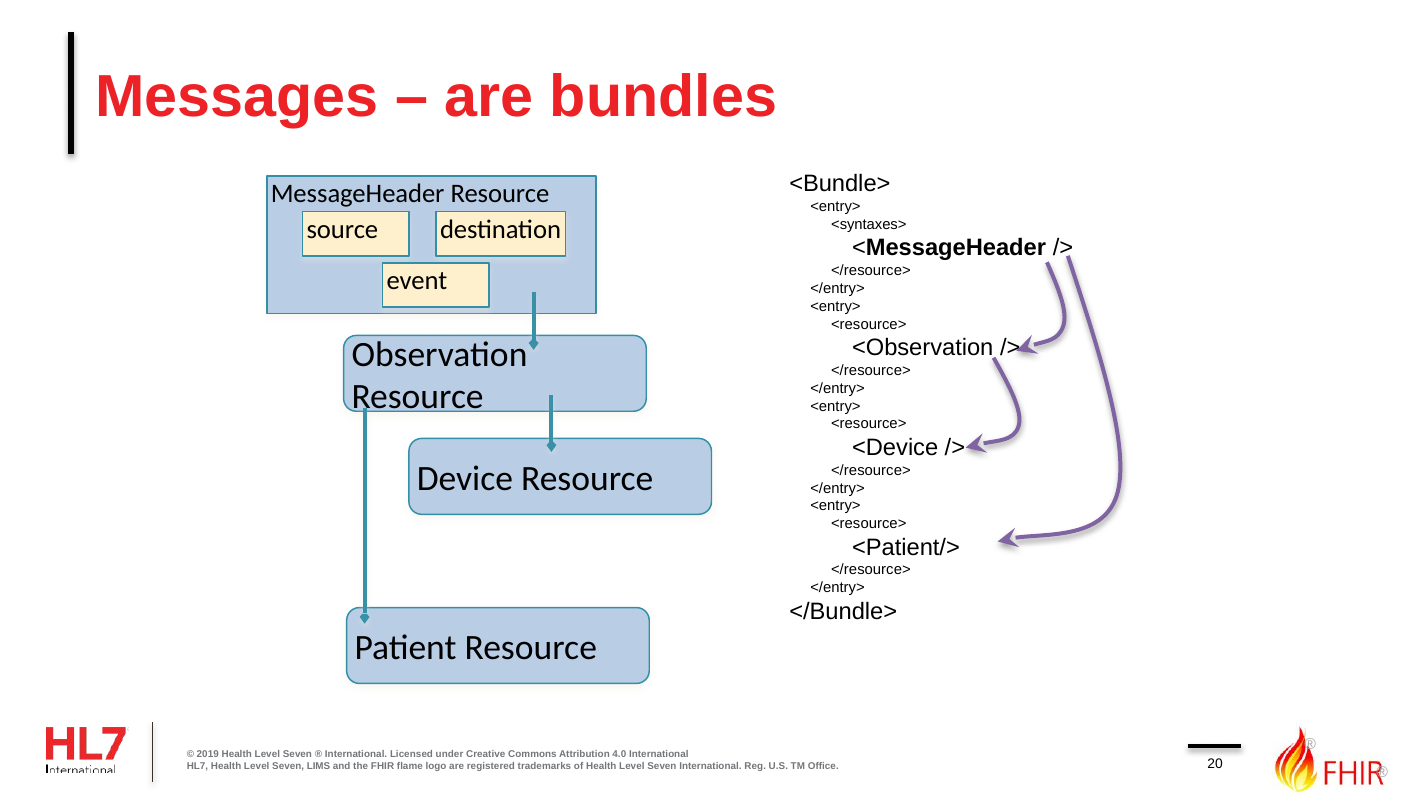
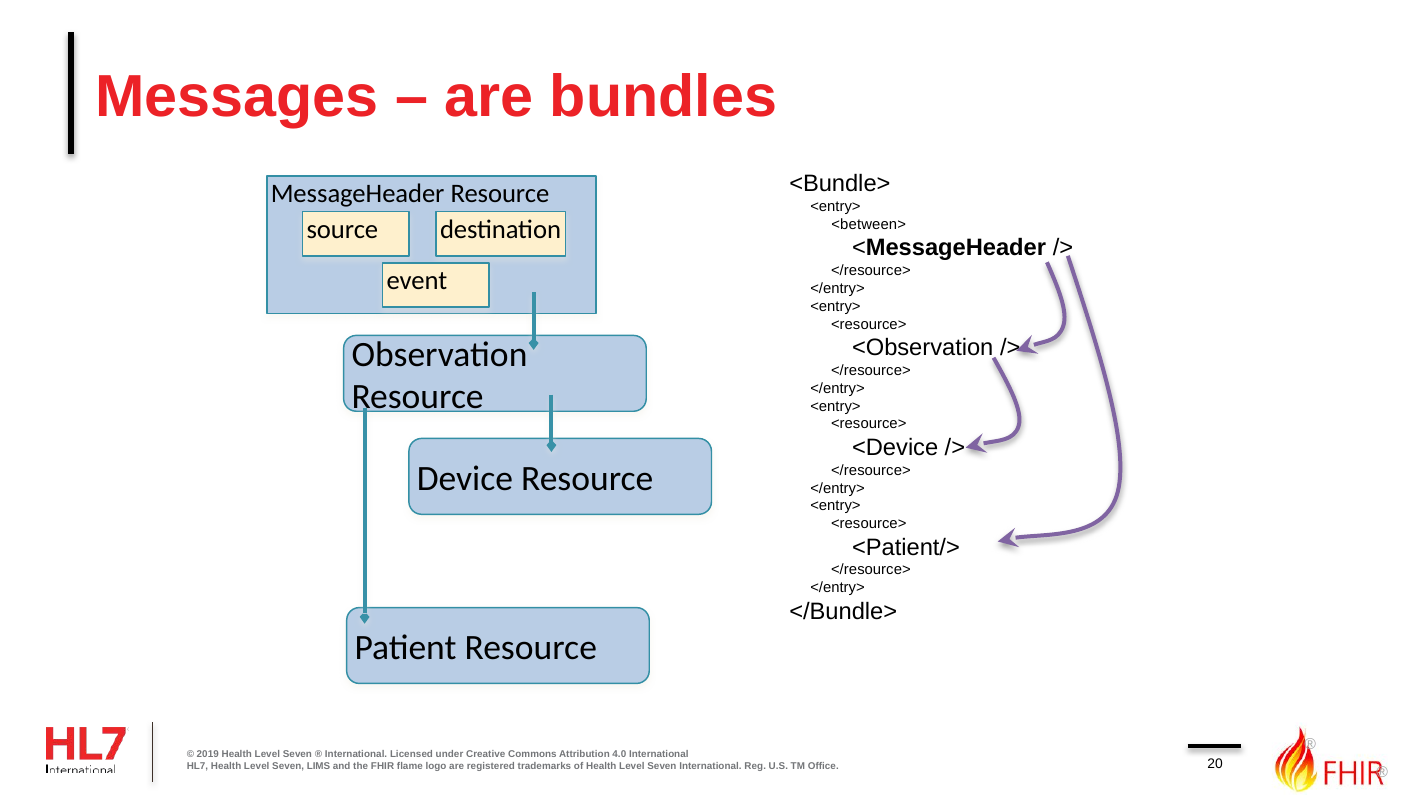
<syntaxes>: <syntaxes> -> <between> (869, 224)
